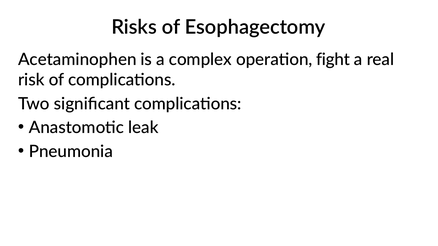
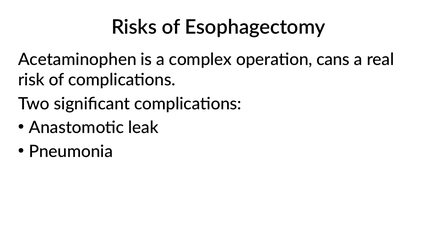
fight: fight -> cans (333, 60)
